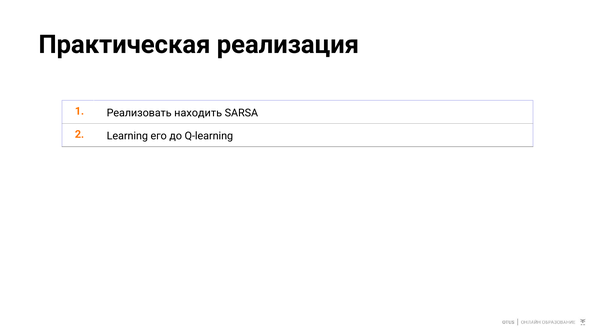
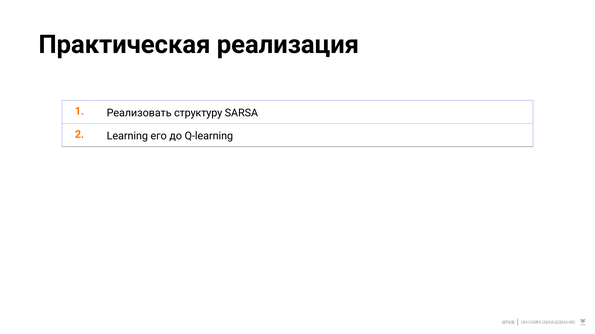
находить: находить -> структуру (198, 113)
